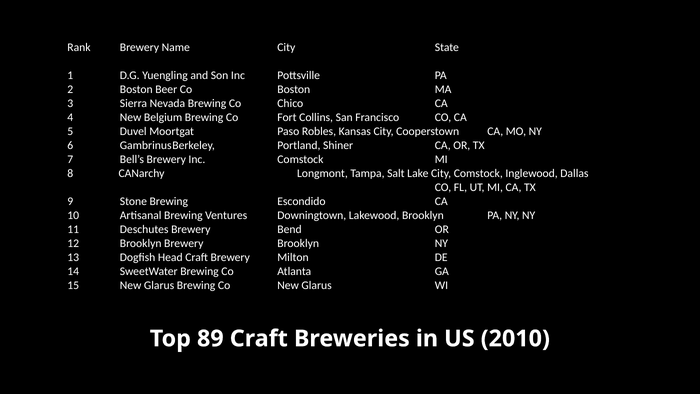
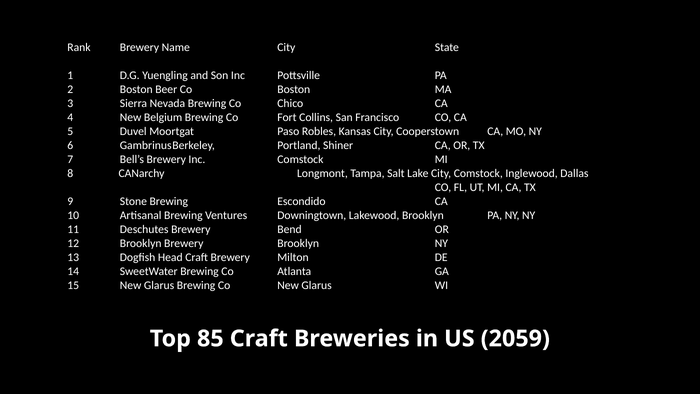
89: 89 -> 85 (210, 338)
2010: 2010 -> 2059 (515, 338)
